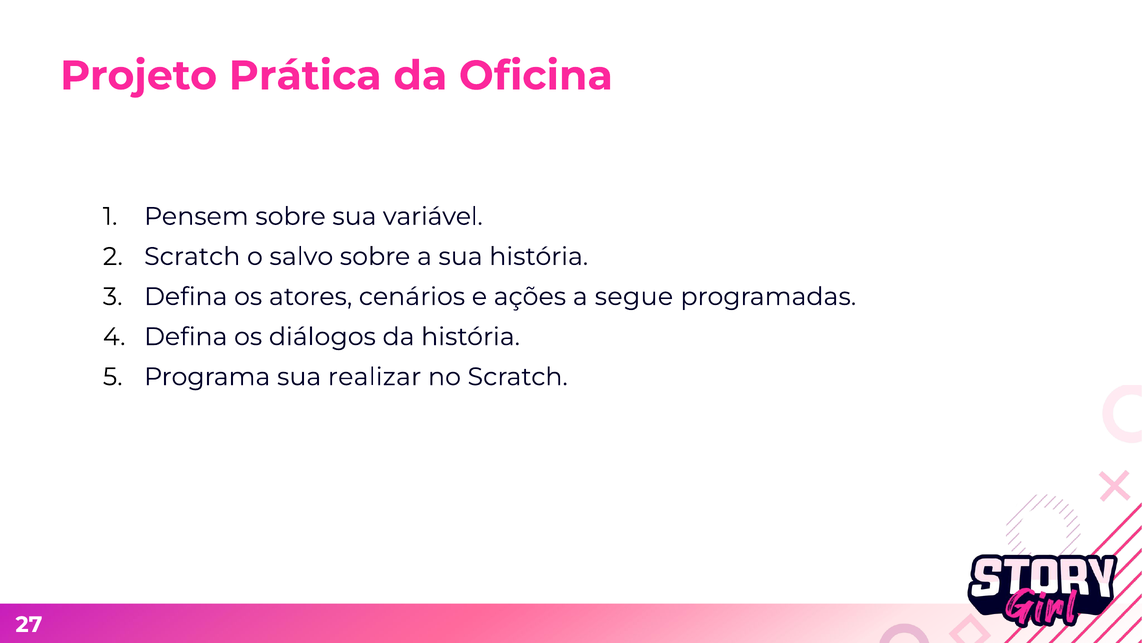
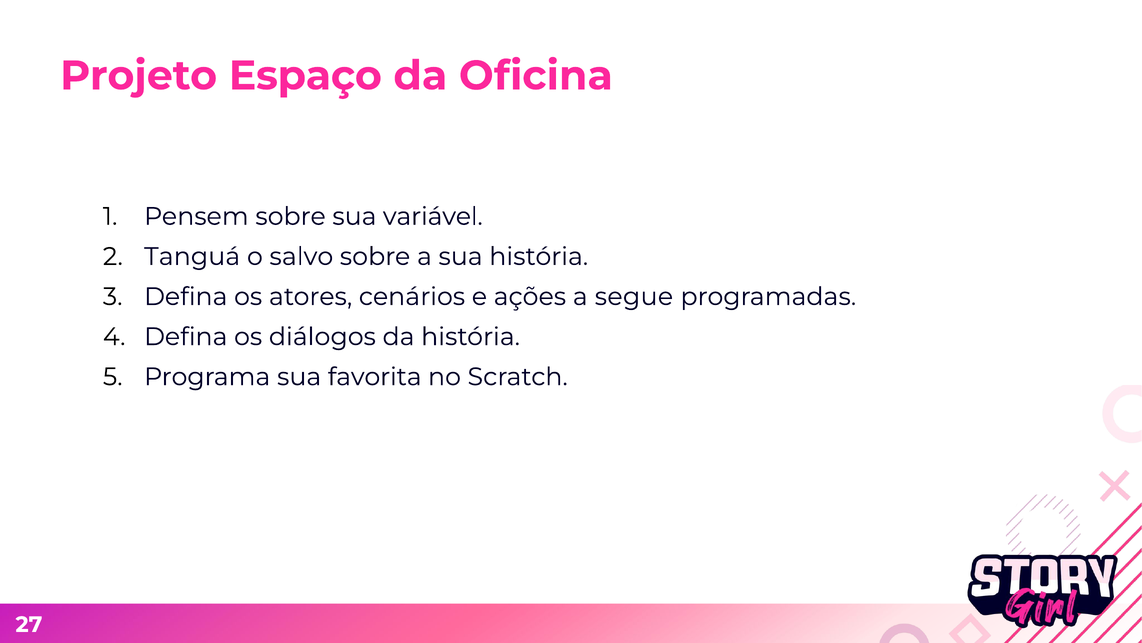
Prática: Prática -> Espaço (305, 76)
Scratch: Scratch -> Tanguá (192, 256)
realizar: realizar -> favorita (375, 376)
